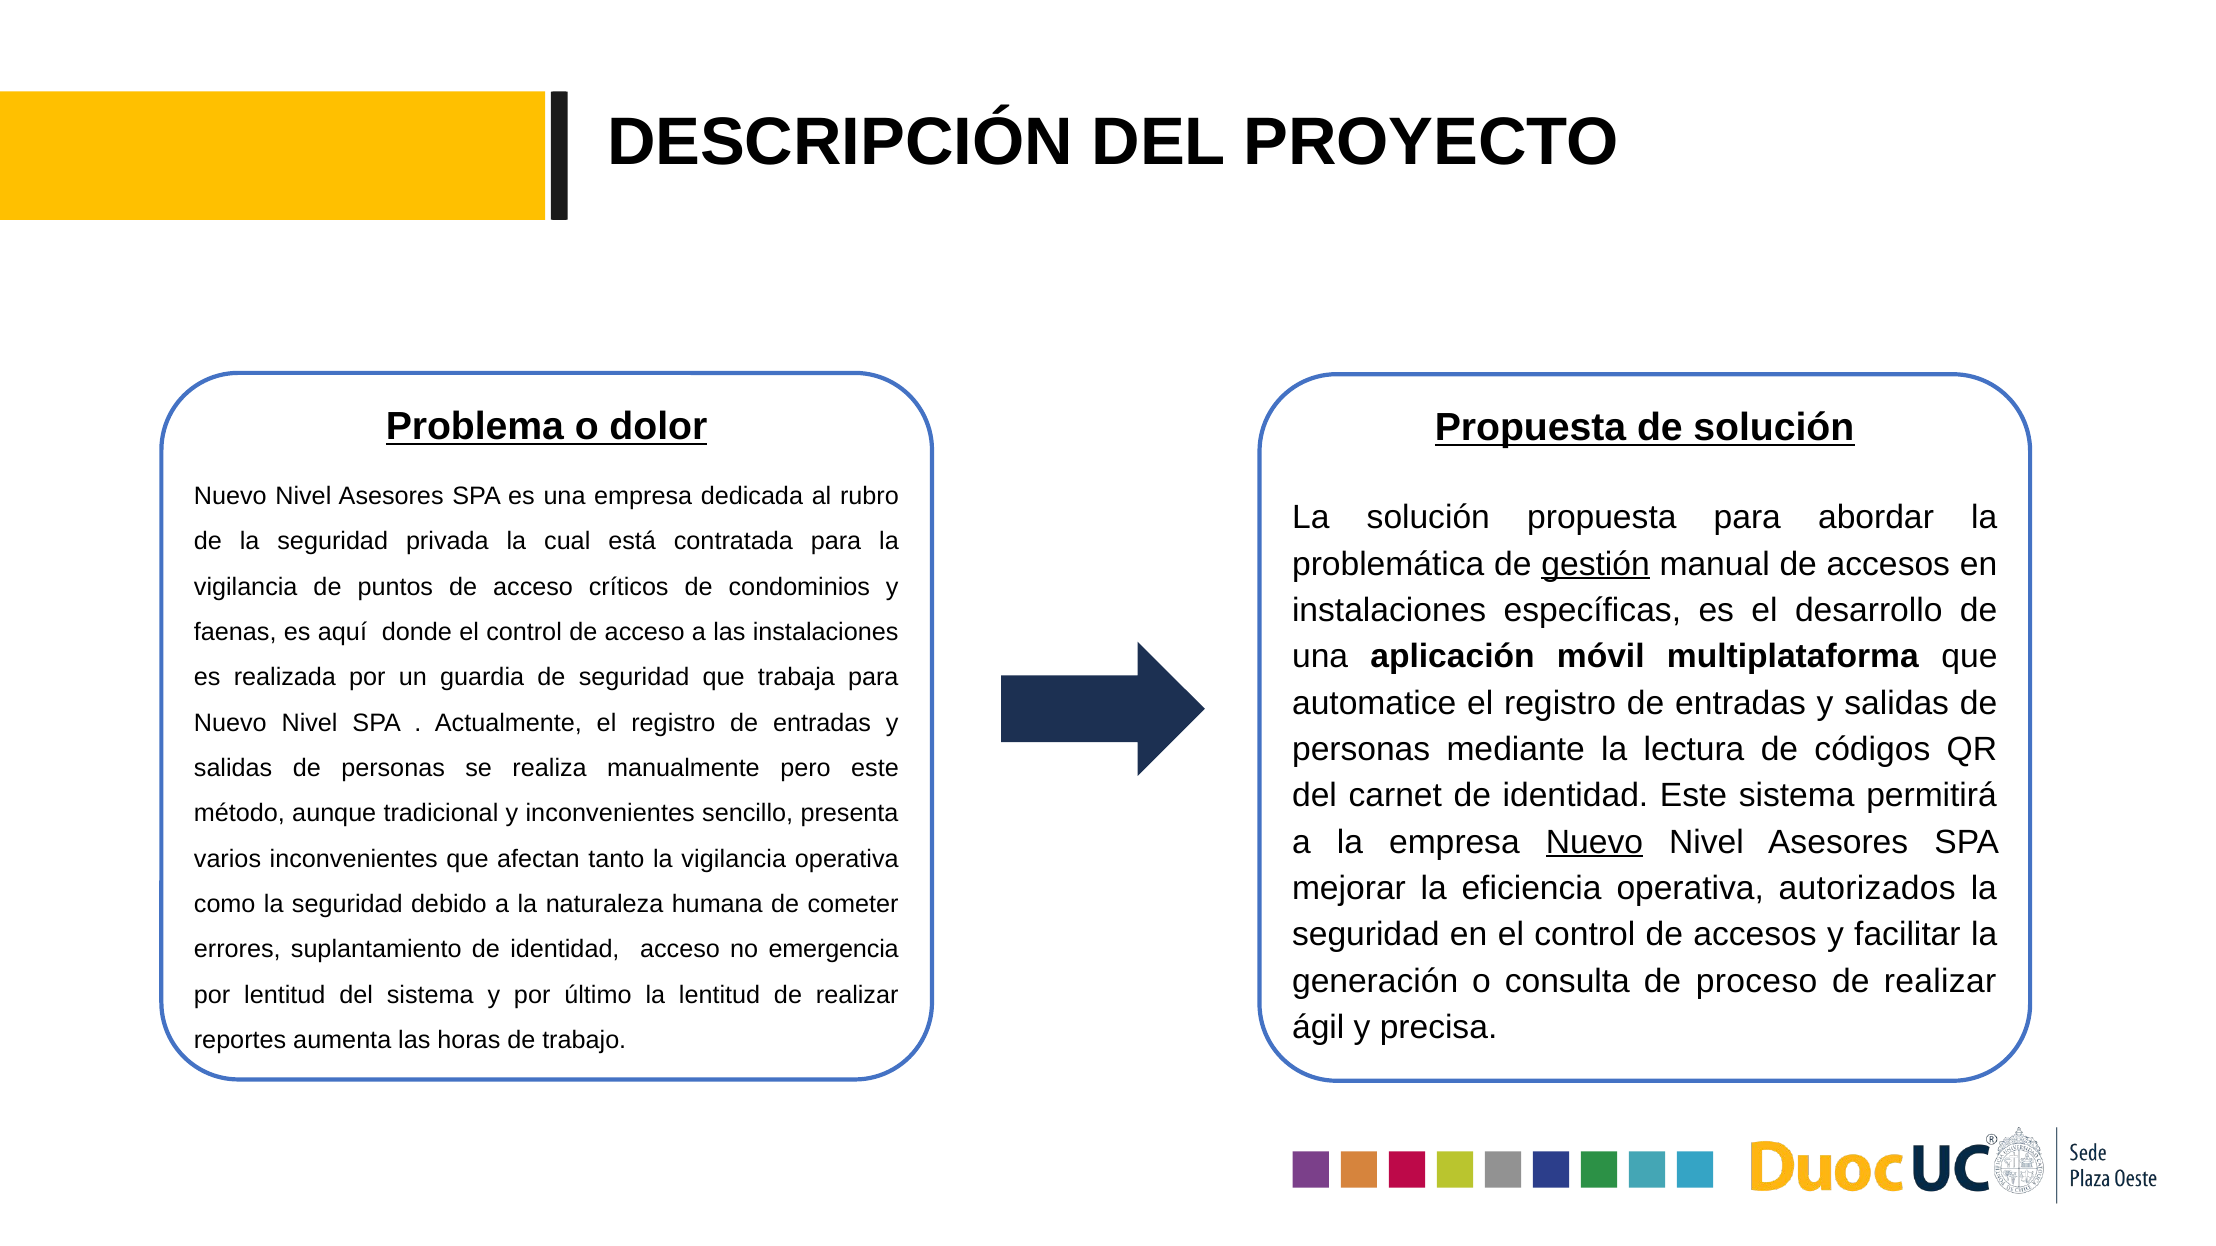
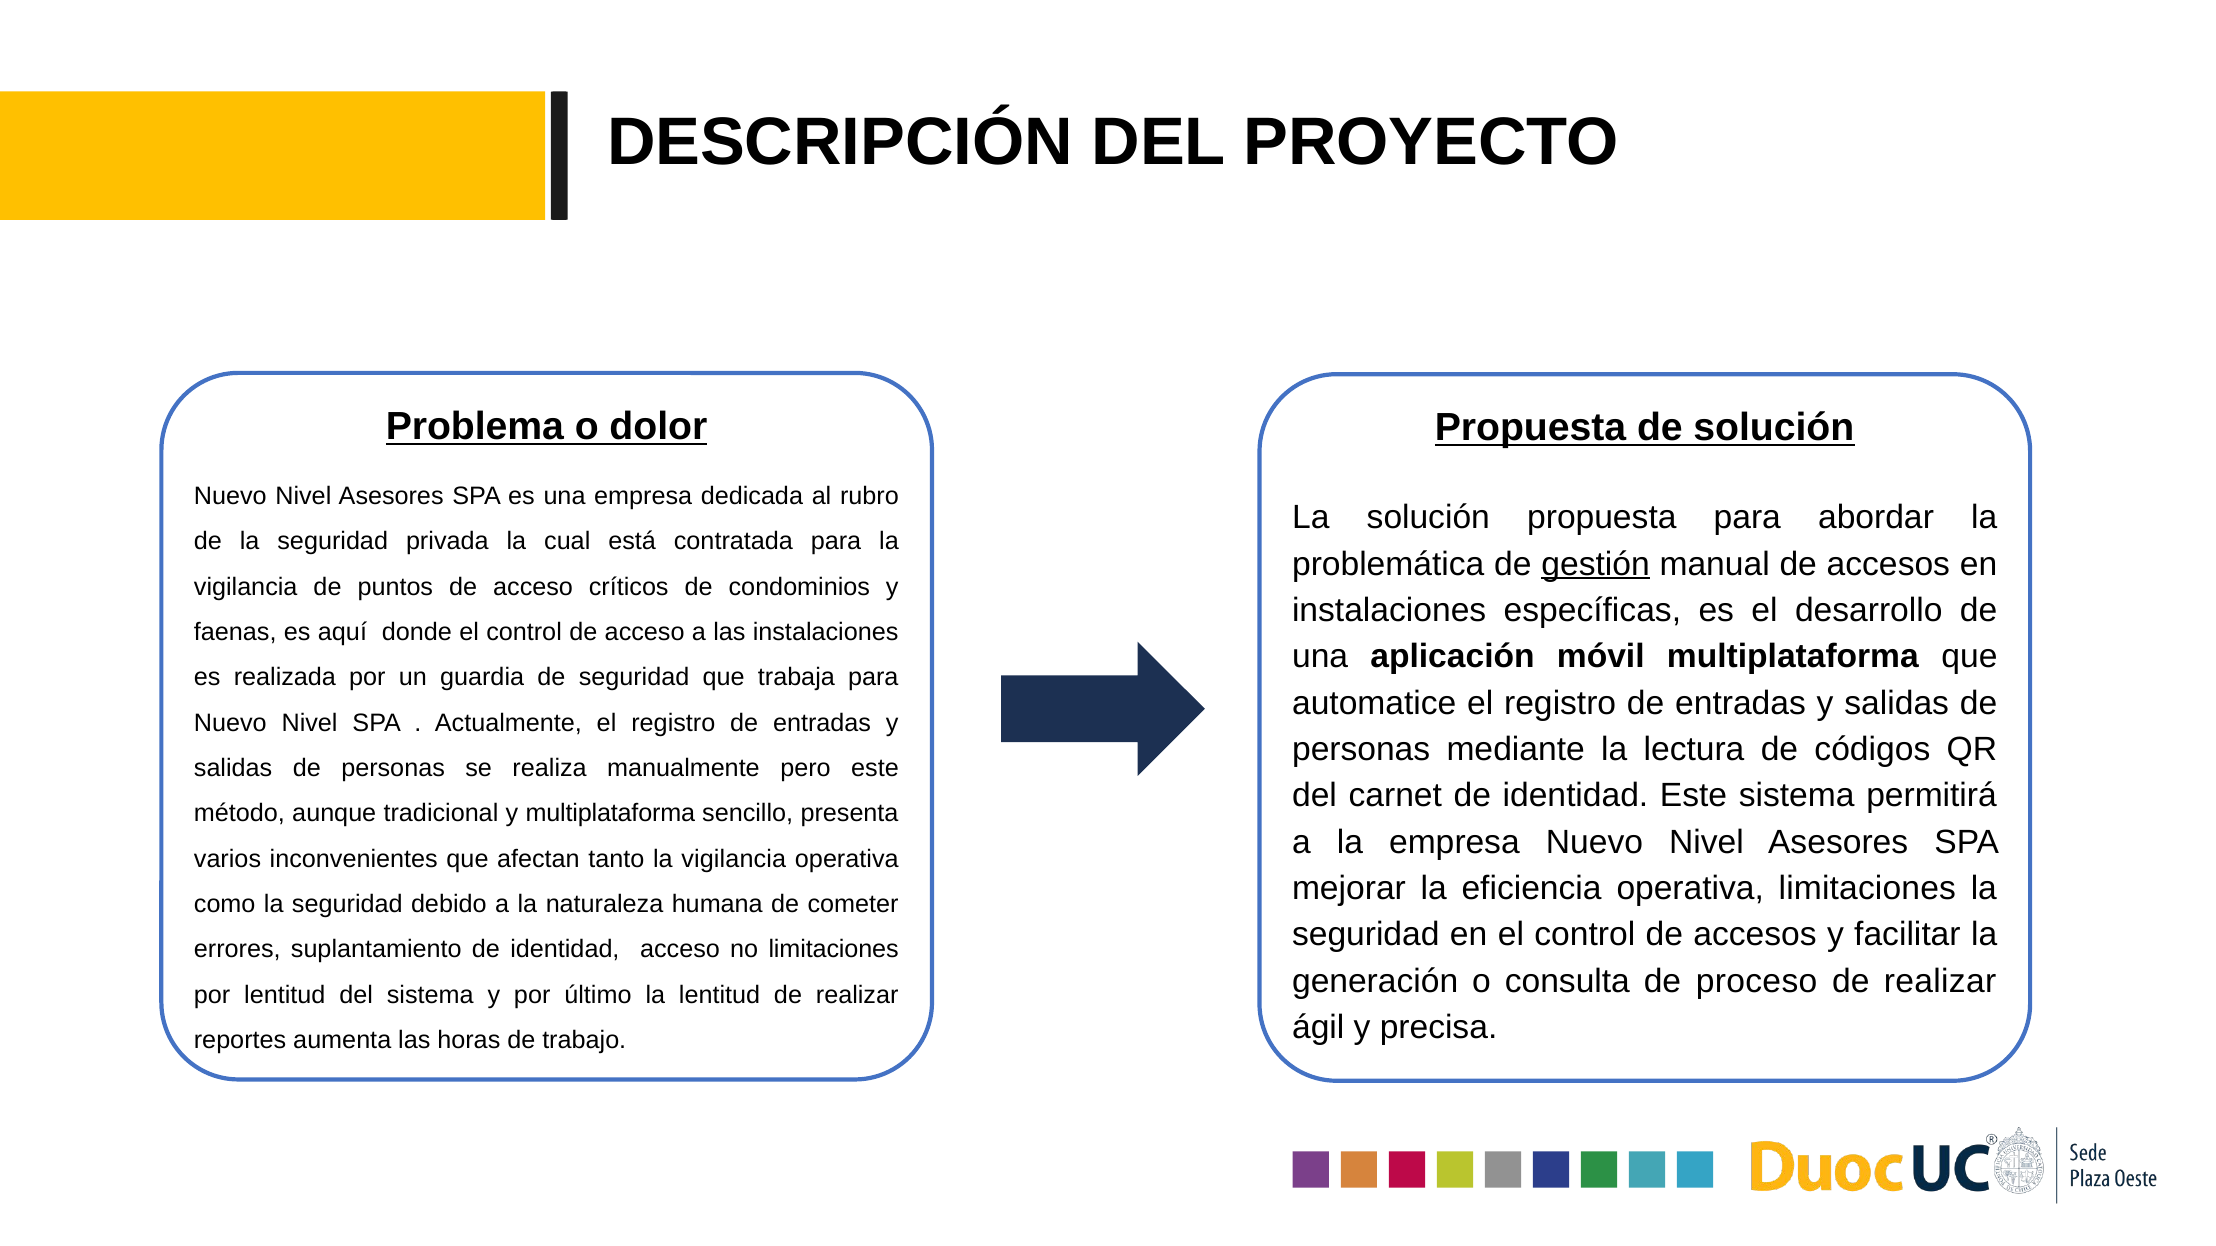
y inconvenientes: inconvenientes -> multiplataforma (610, 814)
Nuevo underline: present -> none (1594, 842)
operativa autorizados: autorizados -> limitaciones (1867, 889)
no emergencia: emergencia -> limitaciones (834, 950)
